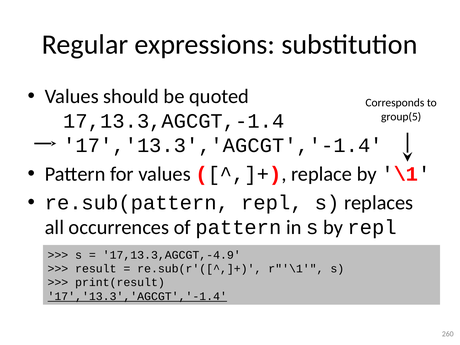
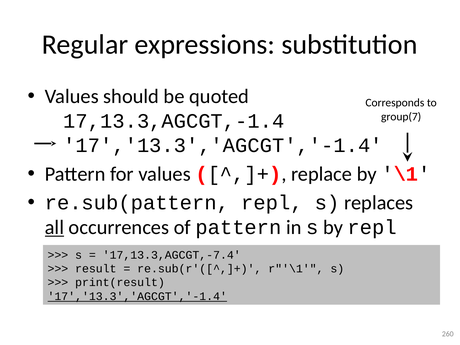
group(5: group(5 -> group(7 (401, 117)
all underline: none -> present (54, 227)
17,13.3,AGCGT,-4.9: 17,13.3,AGCGT,-4.9 -> 17,13.3,AGCGT,-7.4 (172, 255)
